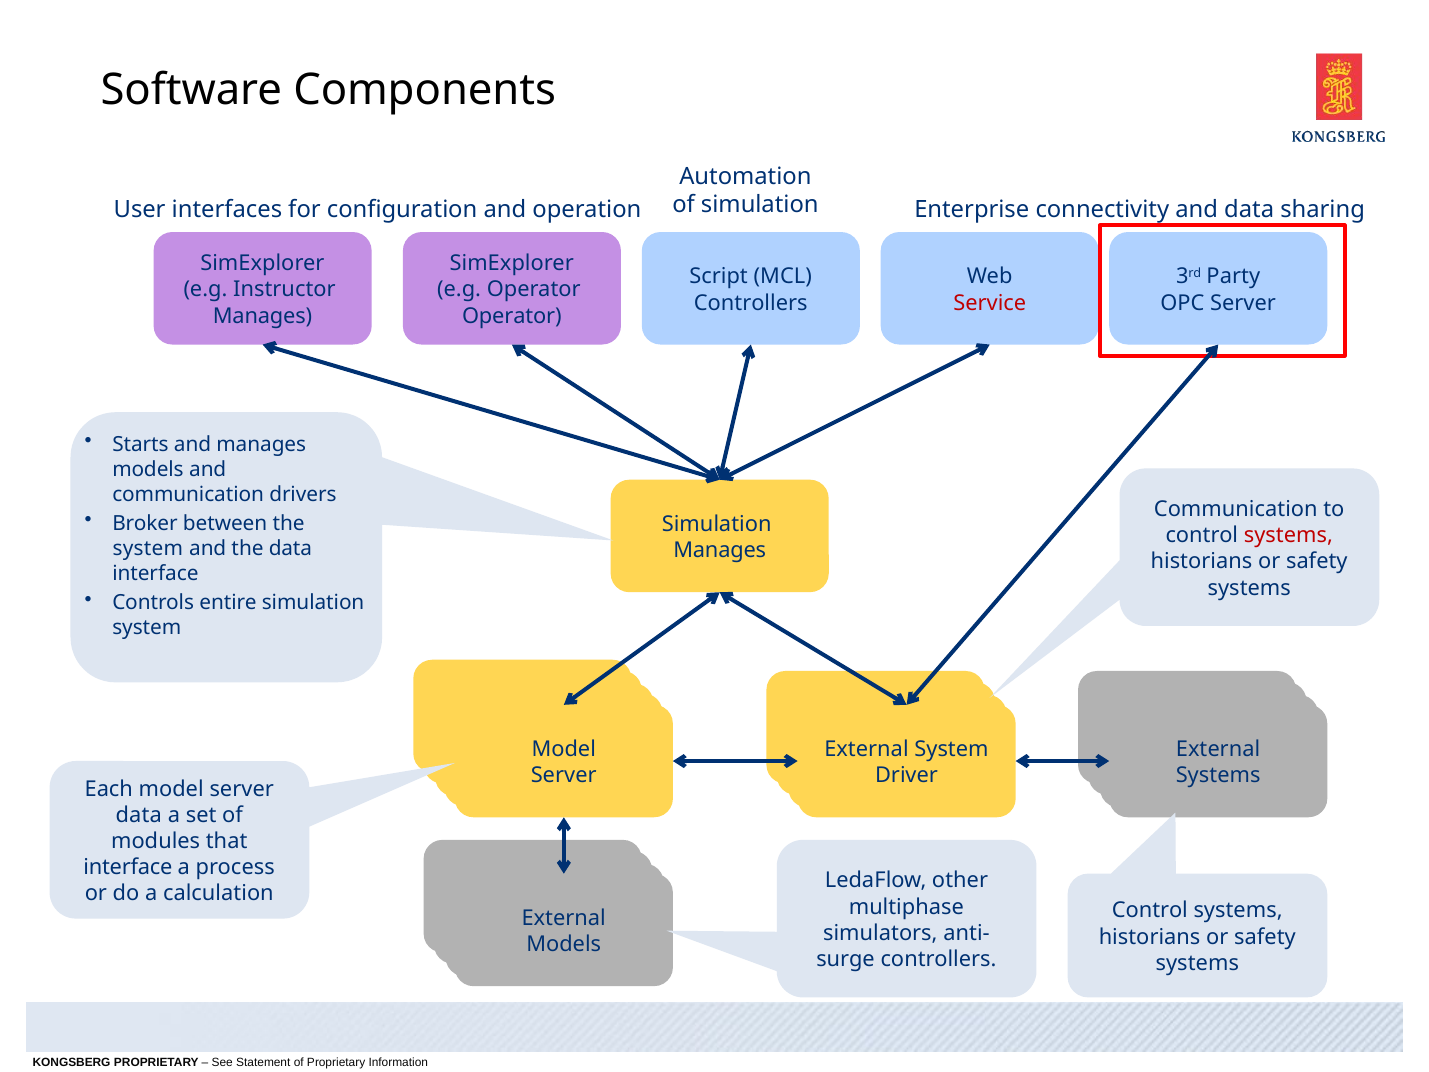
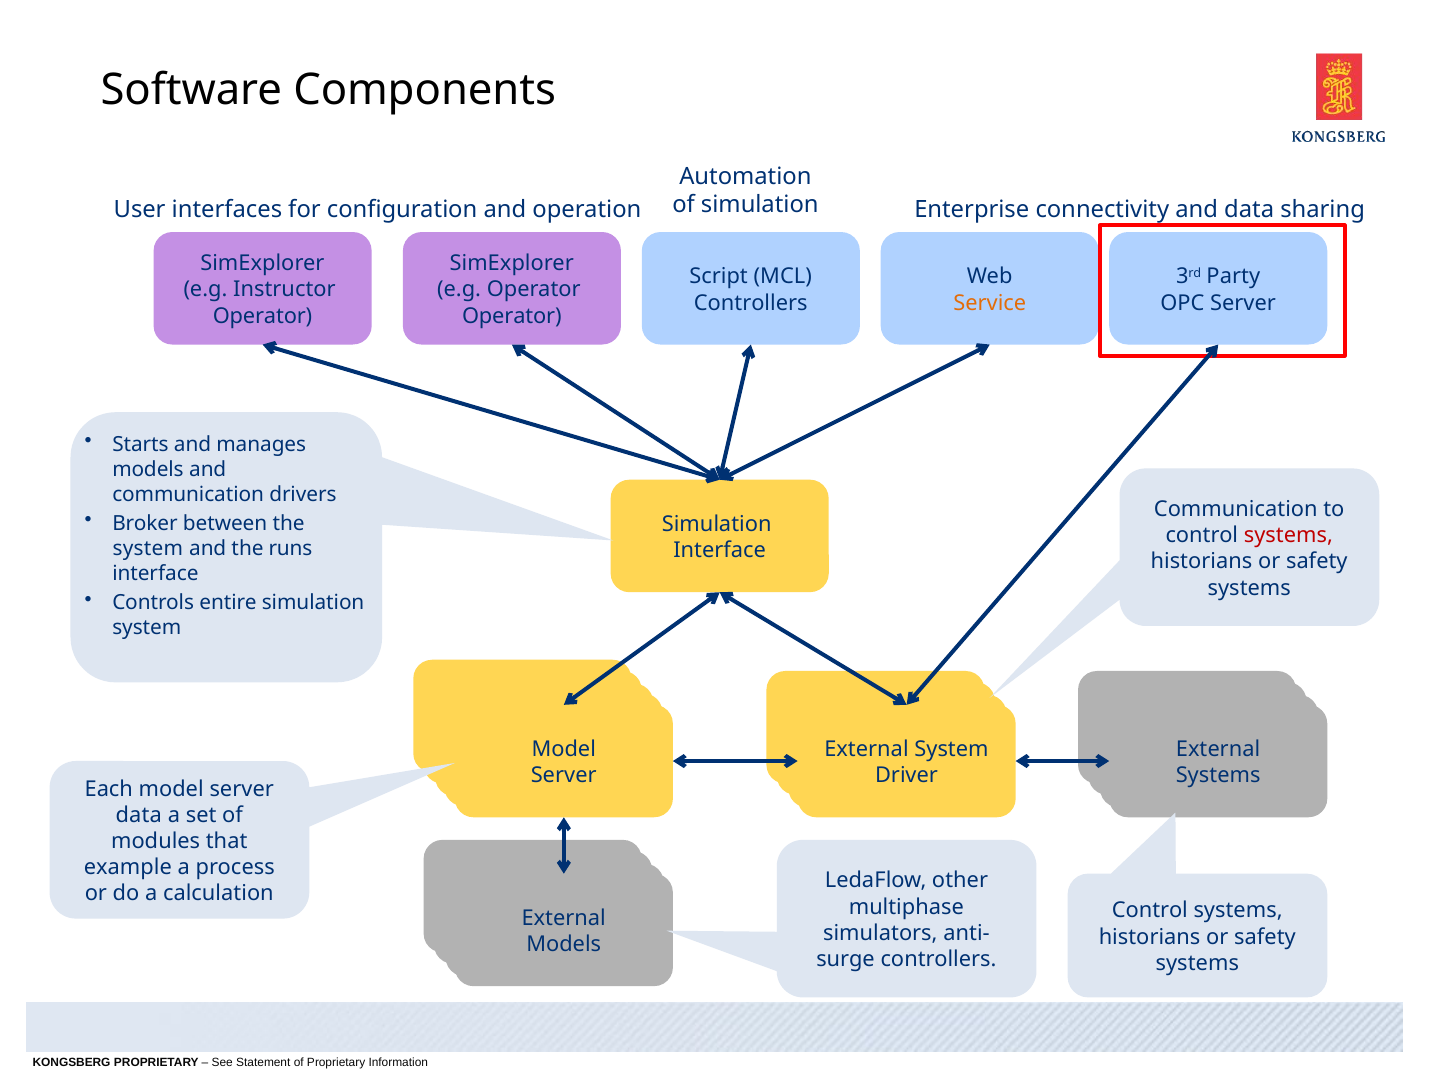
Service colour: red -> orange (990, 303)
Manages: Manages -> Operator (263, 316)
the data: data -> runs (290, 548)
Manages: Manages -> Interface (720, 550)
interface: interface -> example (128, 867)
